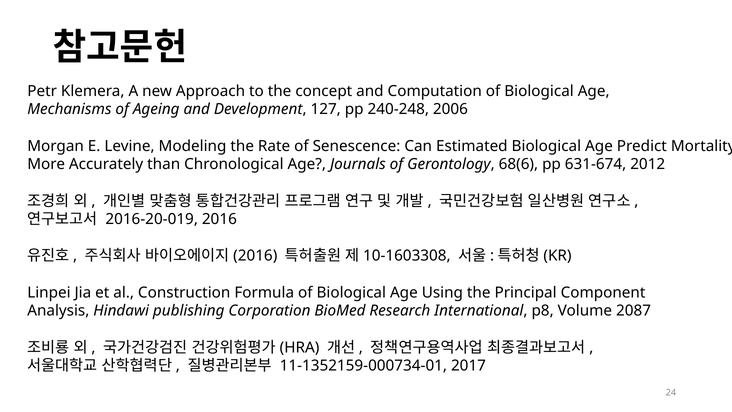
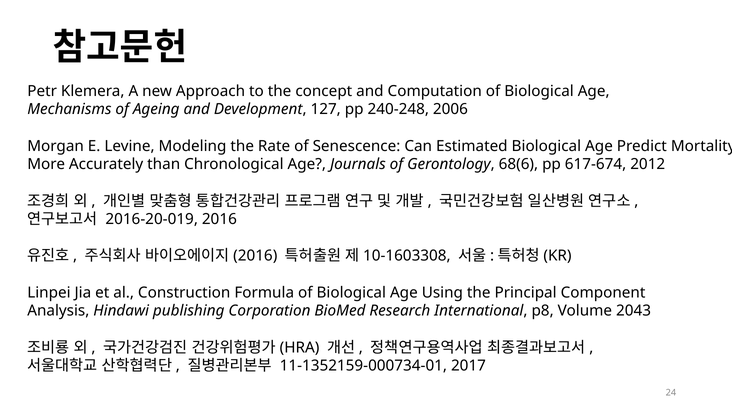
631-674: 631-674 -> 617-674 (596, 164)
2087: 2087 -> 2043 (634, 311)
